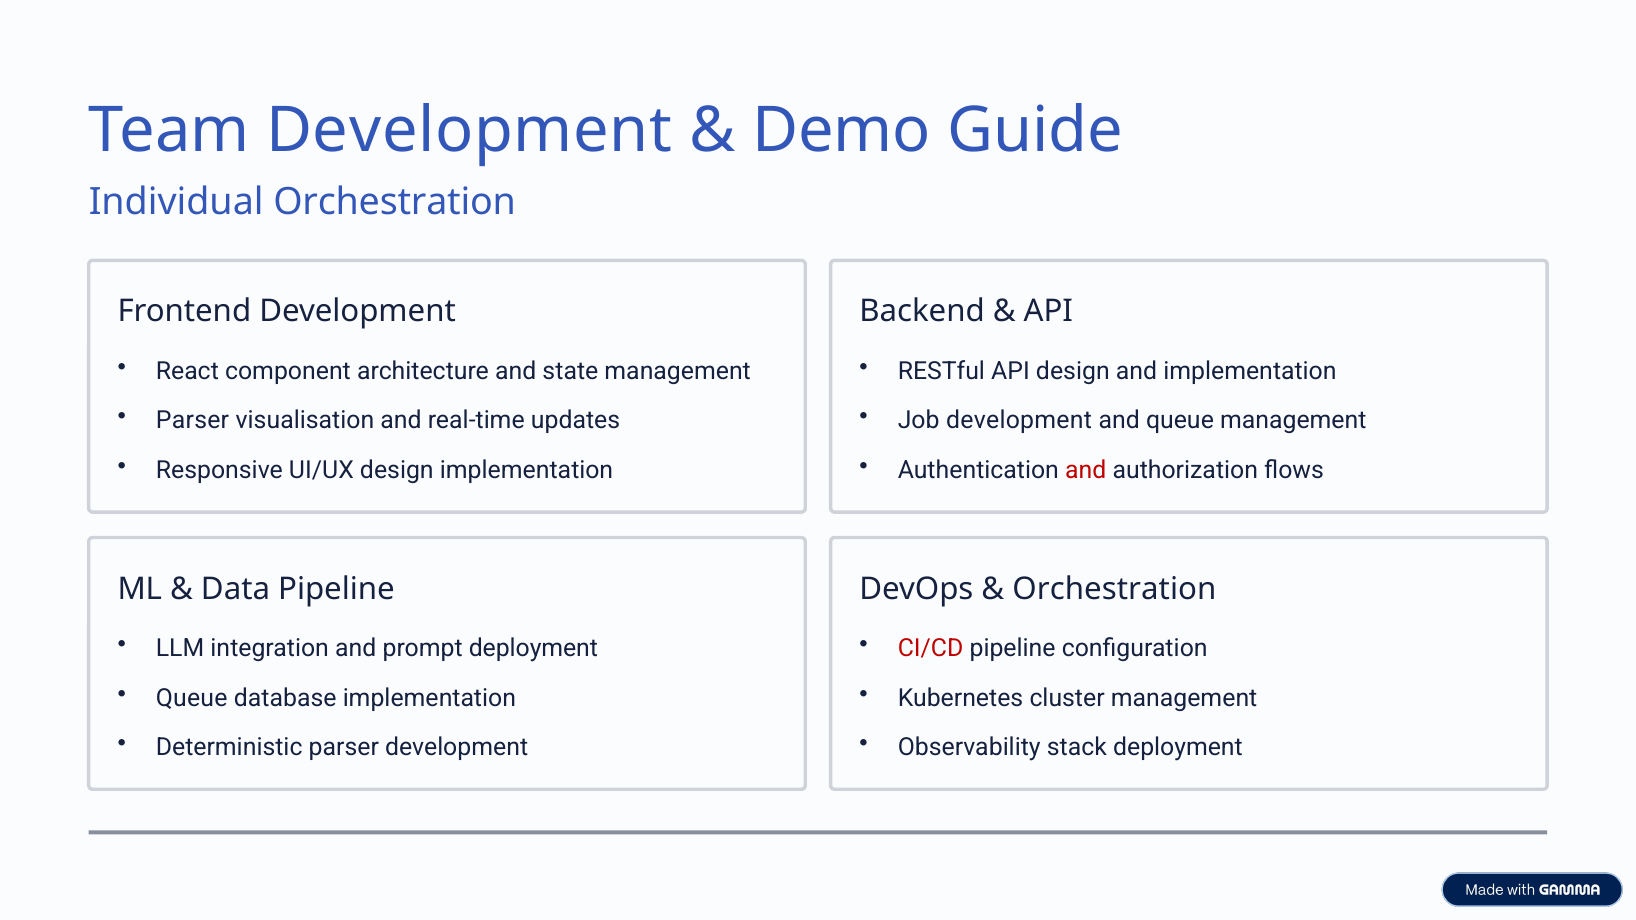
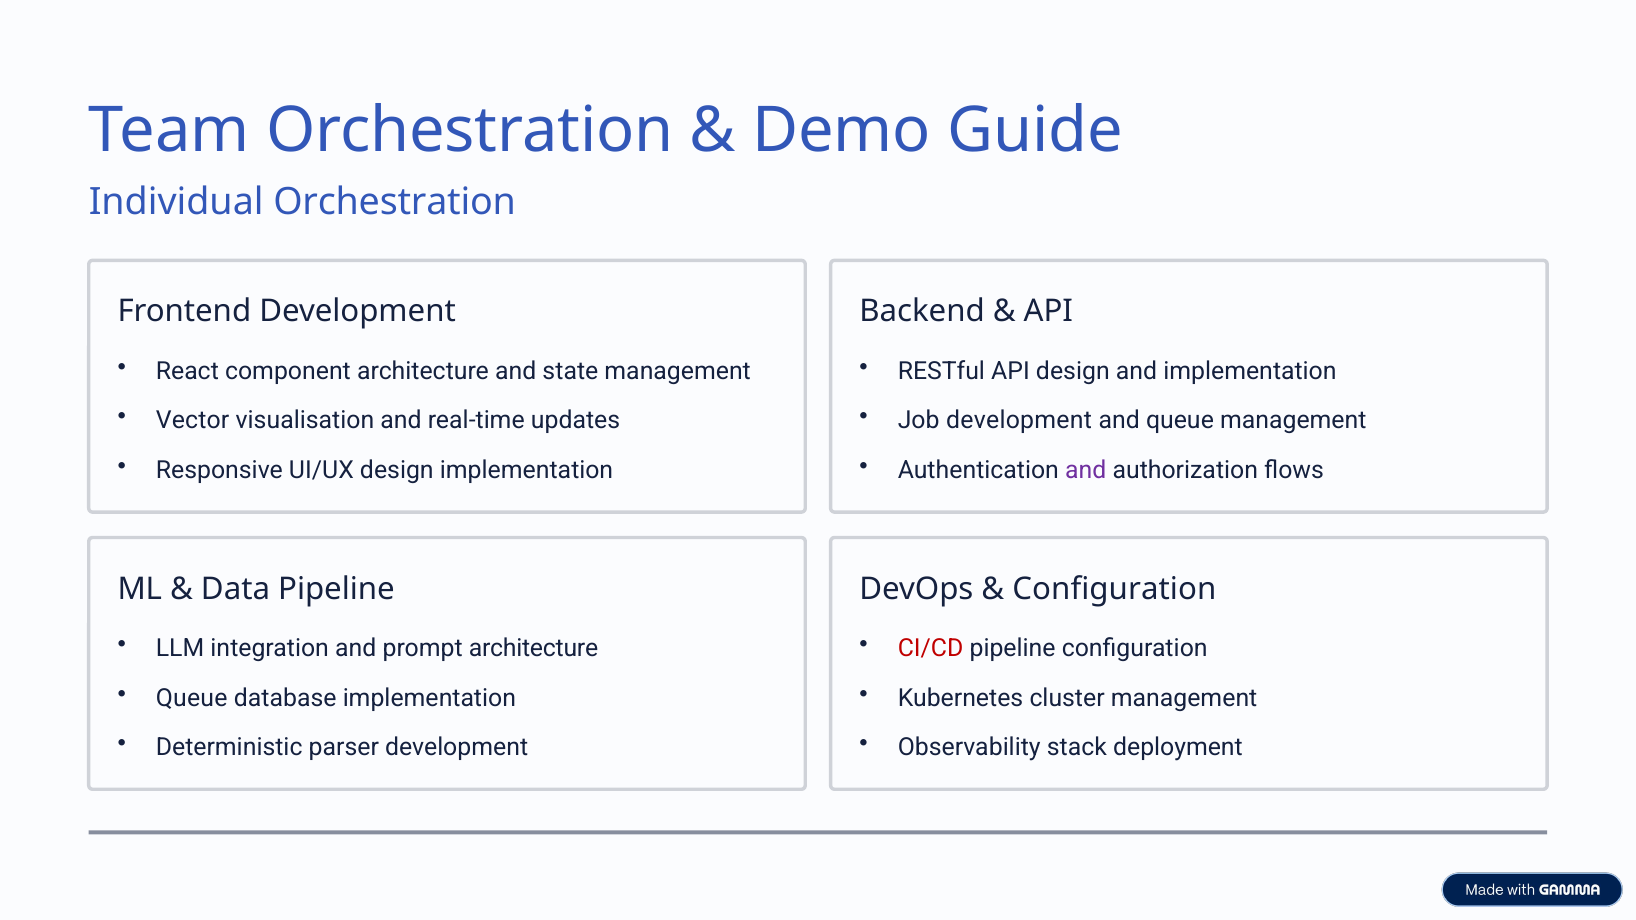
Team Development: Development -> Orchestration (470, 131)
Parser: Parser -> Vector (193, 421)
and colour: red -> purple (1086, 470)
Orchestration: Orchestration -> Configuration (1114, 589)
prompt deployment: deployment -> architecture (534, 649)
